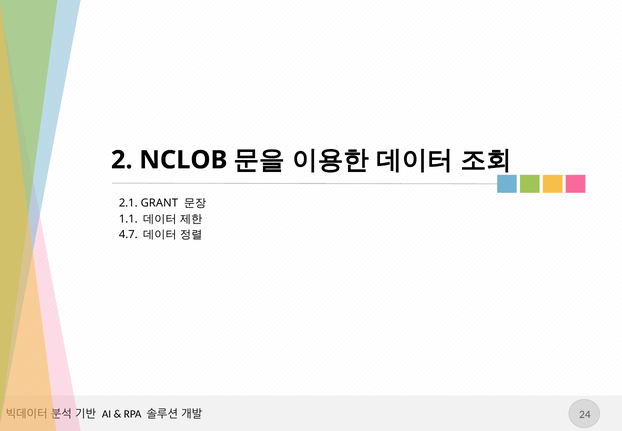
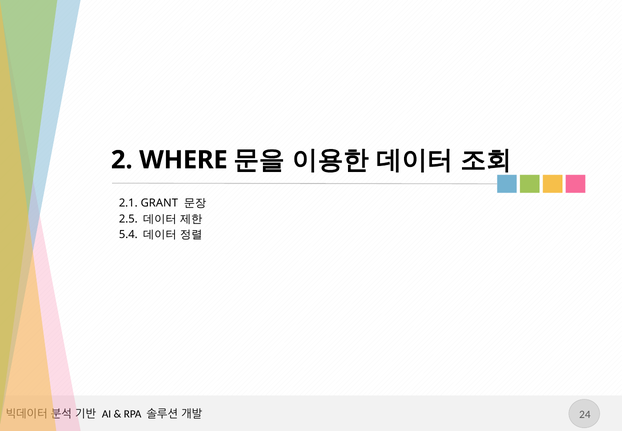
NCLOB: NCLOB -> WHERE (183, 160)
1.1: 1.1 -> 2.5 (128, 219)
4.7: 4.7 -> 5.4 (128, 234)
